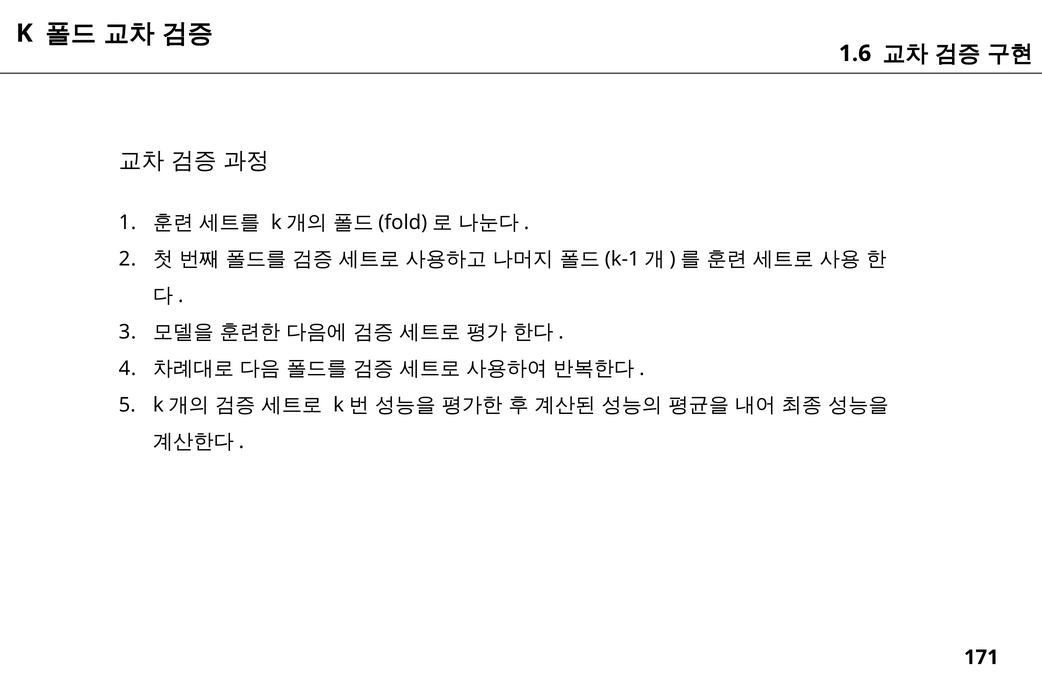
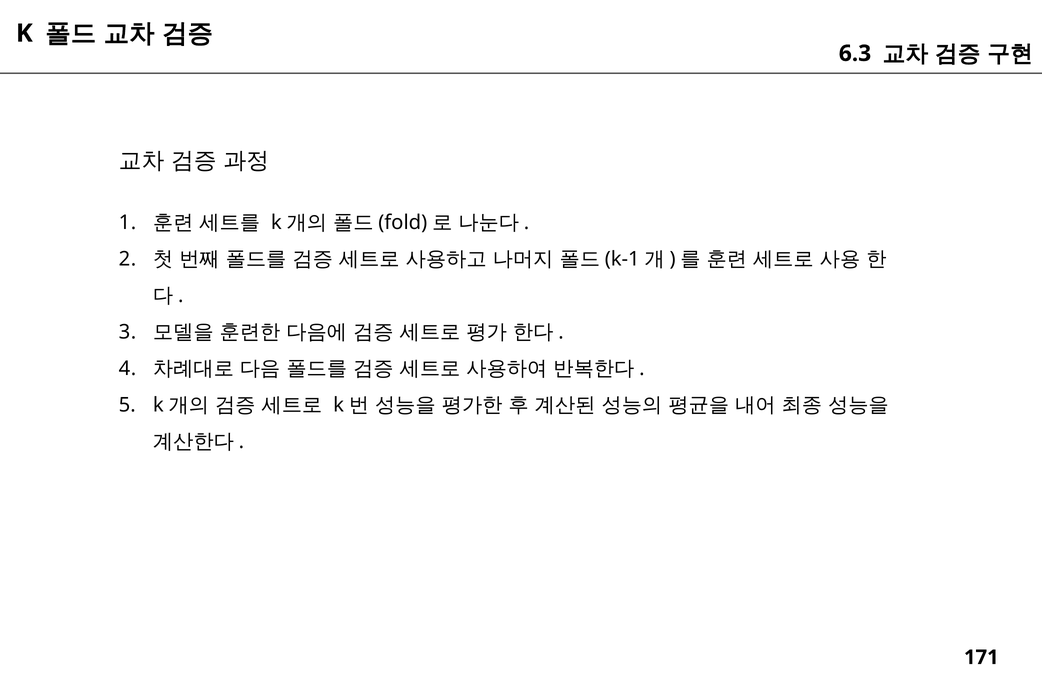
1.6: 1.6 -> 6.3 (855, 53)
